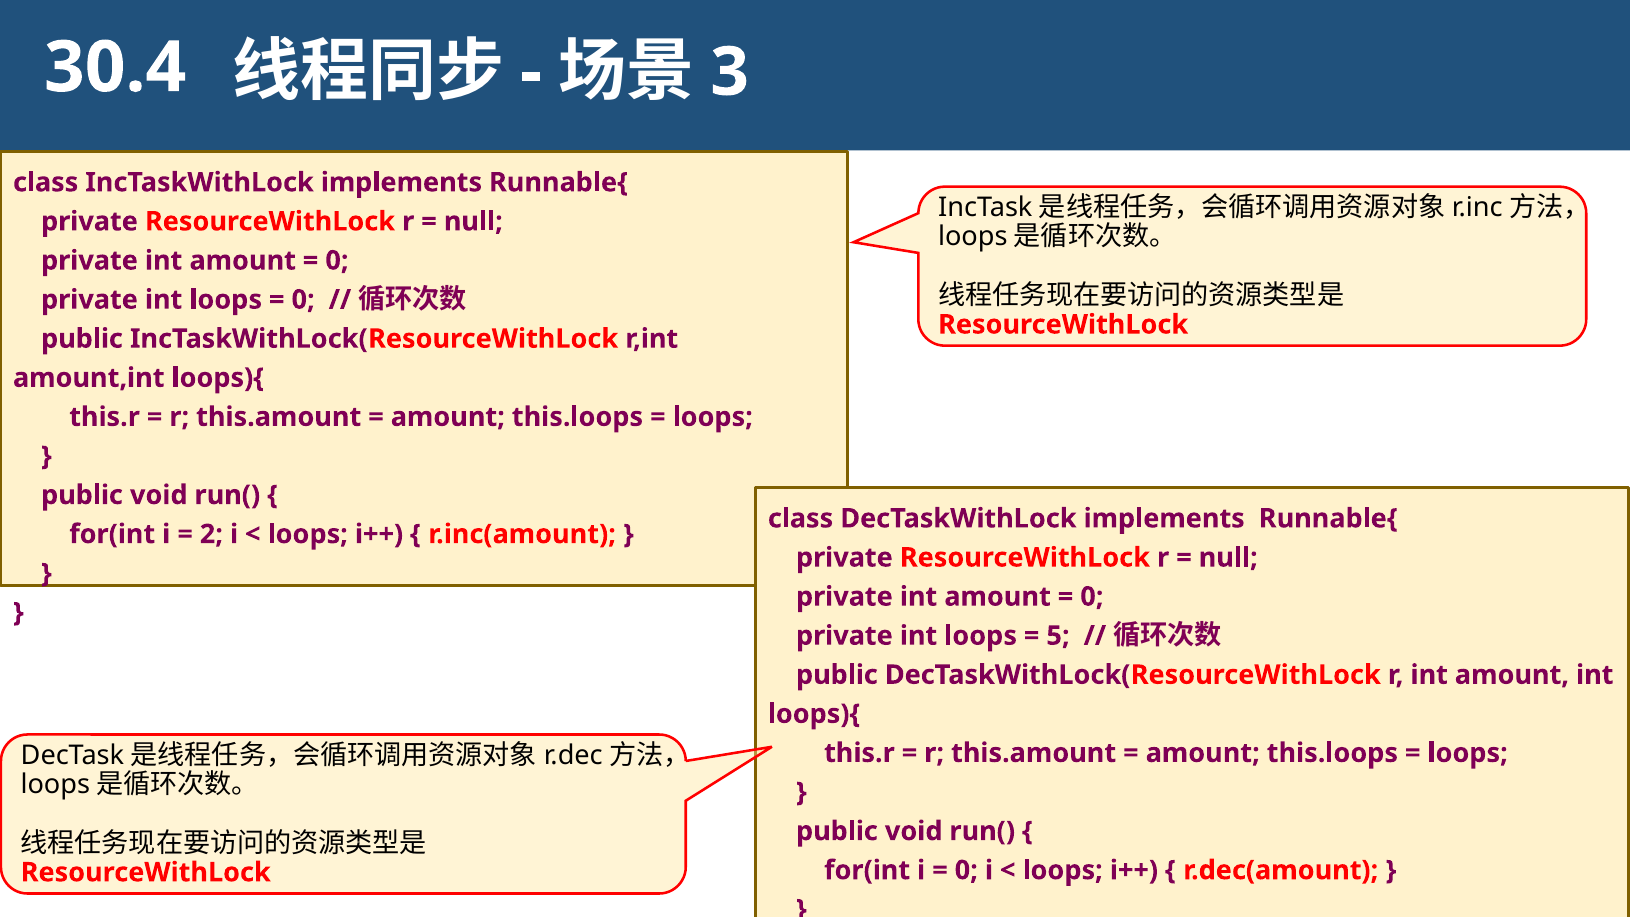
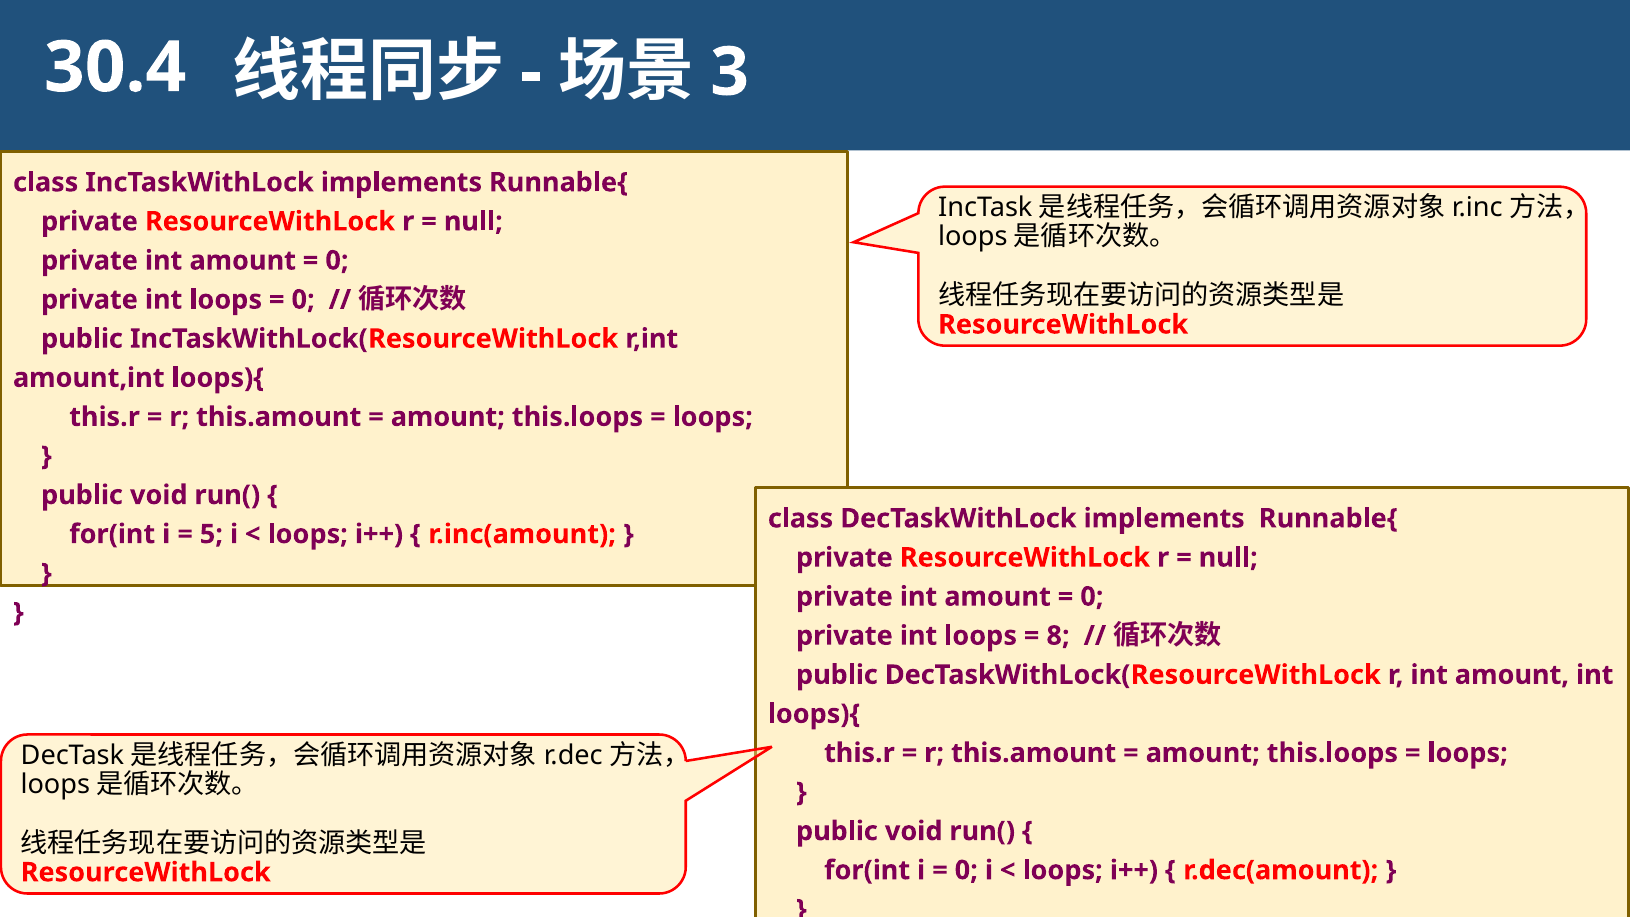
2: 2 -> 5 (211, 534)
5: 5 -> 8 (1058, 636)
